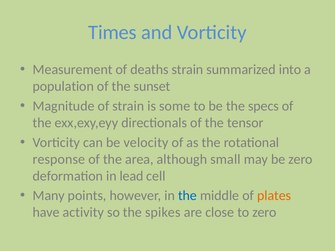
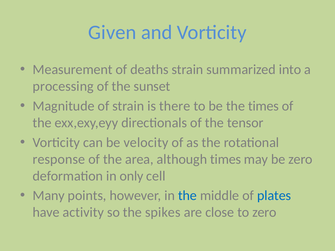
Times: Times -> Given (112, 32)
population: population -> processing (63, 86)
some: some -> there (175, 106)
the specs: specs -> times (264, 106)
although small: small -> times (226, 159)
lead: lead -> only (132, 176)
plates colour: orange -> blue (274, 196)
